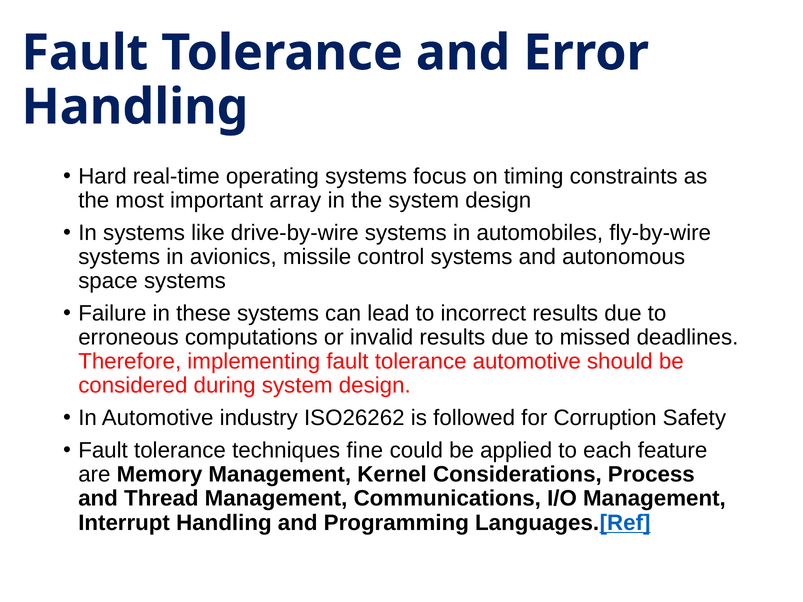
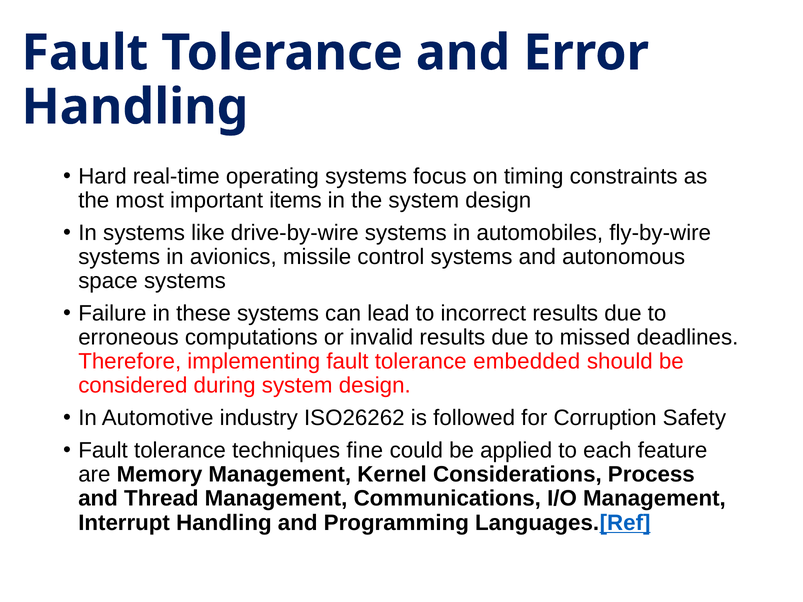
array: array -> items (296, 200)
tolerance automotive: automotive -> embedded (527, 362)
